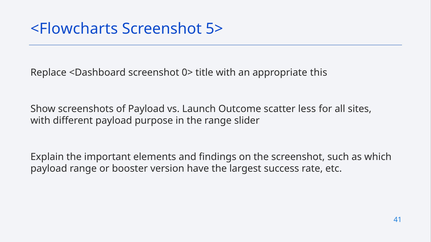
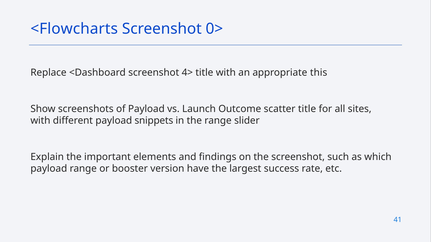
5>: 5> -> 0> (214, 29)
0>: 0> -> 4> (187, 73)
scatter less: less -> title (307, 109)
purpose: purpose -> snippets (154, 121)
